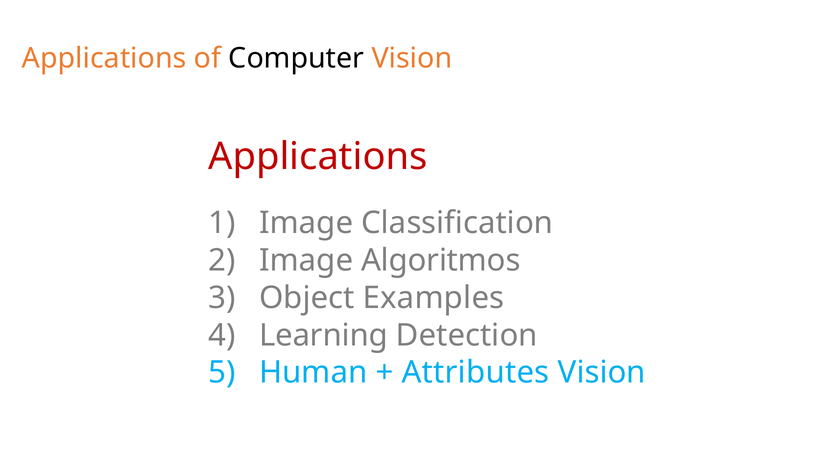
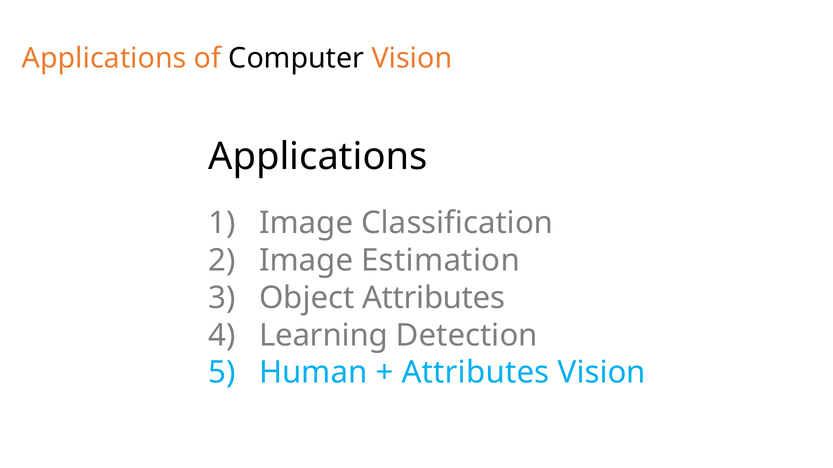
Applications colour: red -> black (318, 157)
Algoritmos: Algoritmos -> Estimation (441, 261)
Object Examples: Examples -> Attributes (434, 298)
